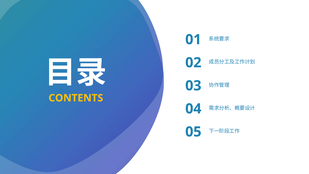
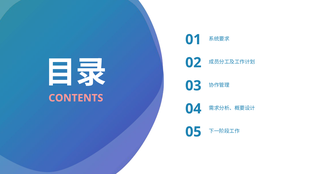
CONTENTS colour: yellow -> pink (76, 98)
